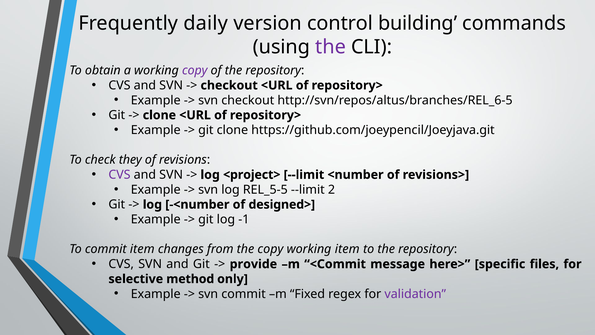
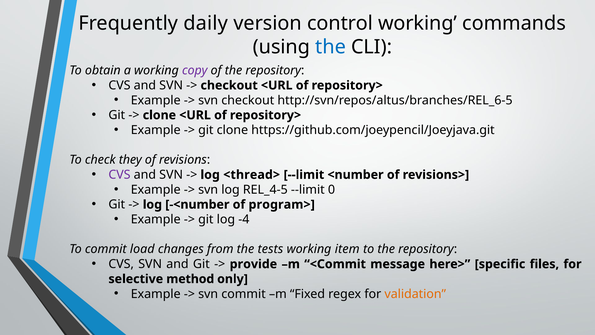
control building: building -> working (418, 23)
the colour: purple -> blue (331, 47)
<project>: <project> -> <thread> (252, 175)
REL_5-5: REL_5-5 -> REL_4-5 (265, 189)
2: 2 -> 0 (331, 189)
designed>: designed> -> program> (282, 204)
-1: -1 -> -4 (244, 219)
commit item: item -> load (142, 249)
the copy: copy -> tests (270, 249)
validation colour: purple -> orange (415, 294)
